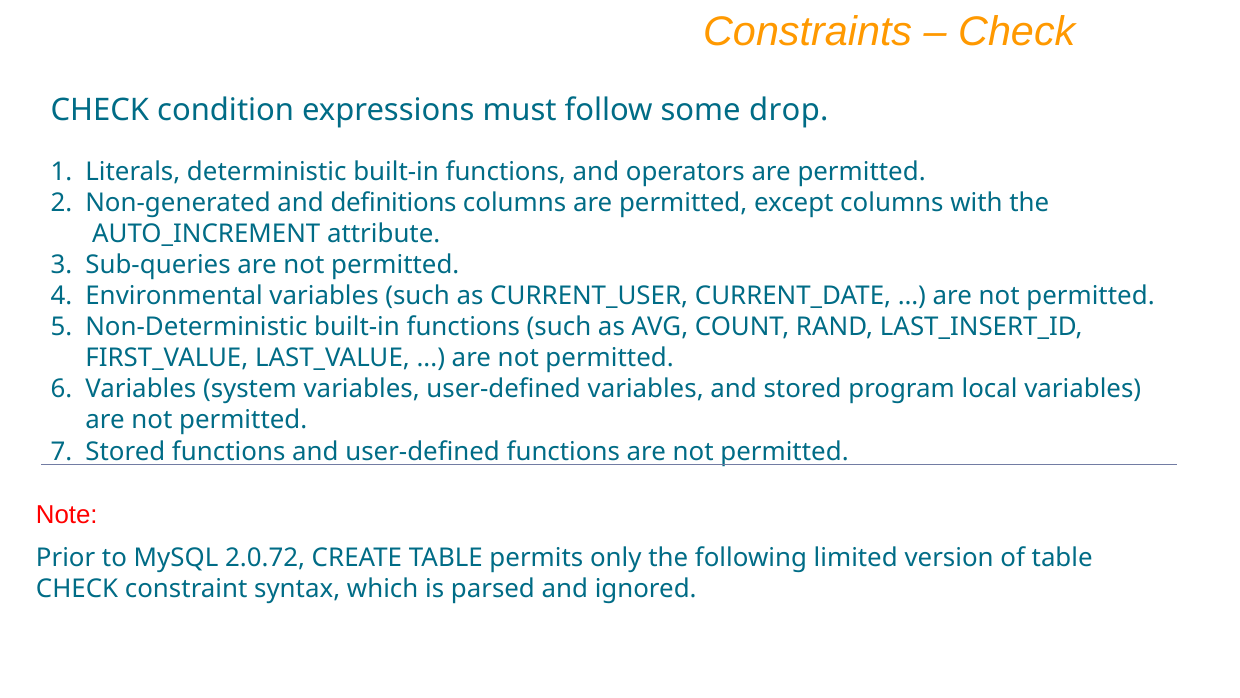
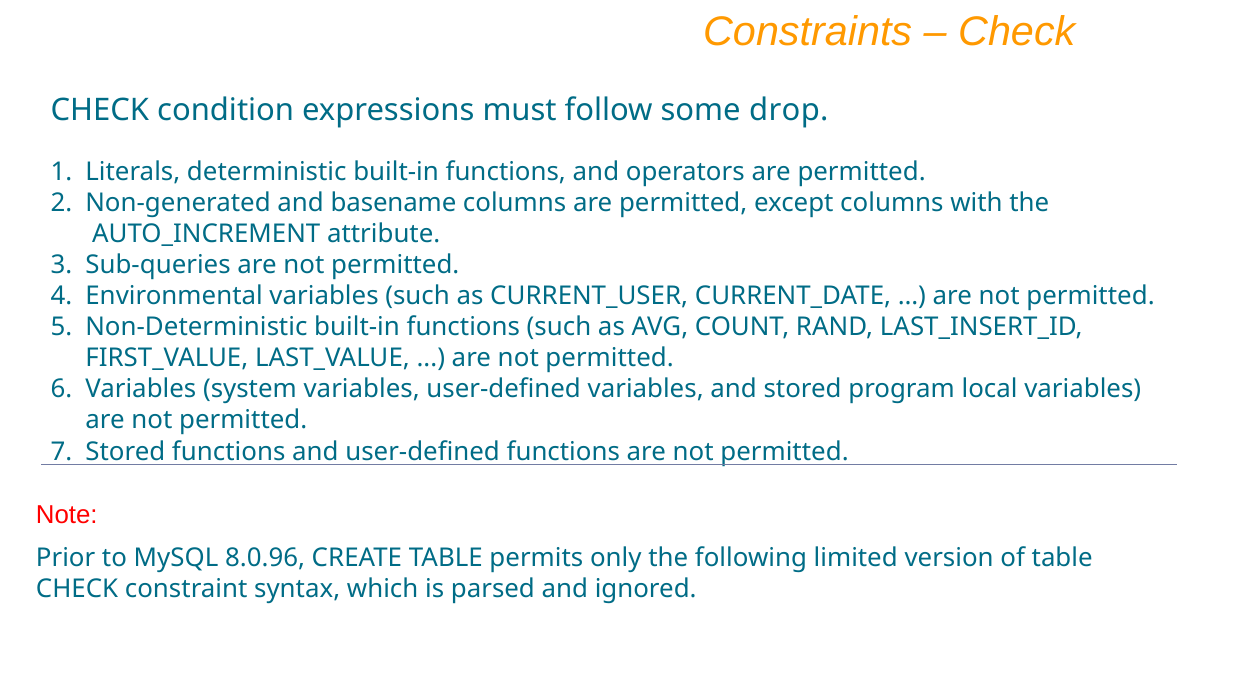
definitions: definitions -> basename (393, 203)
2.0.72: 2.0.72 -> 8.0.96 (265, 558)
